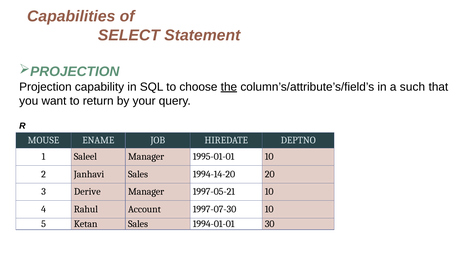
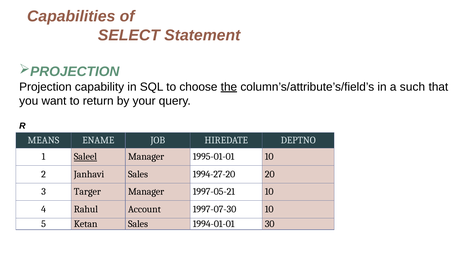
MOUSE: MOUSE -> MEANS (43, 140)
Saleel underline: none -> present (85, 157)
1994-14-20: 1994-14-20 -> 1994-27-20 (214, 175)
Derive: Derive -> Targer (87, 192)
